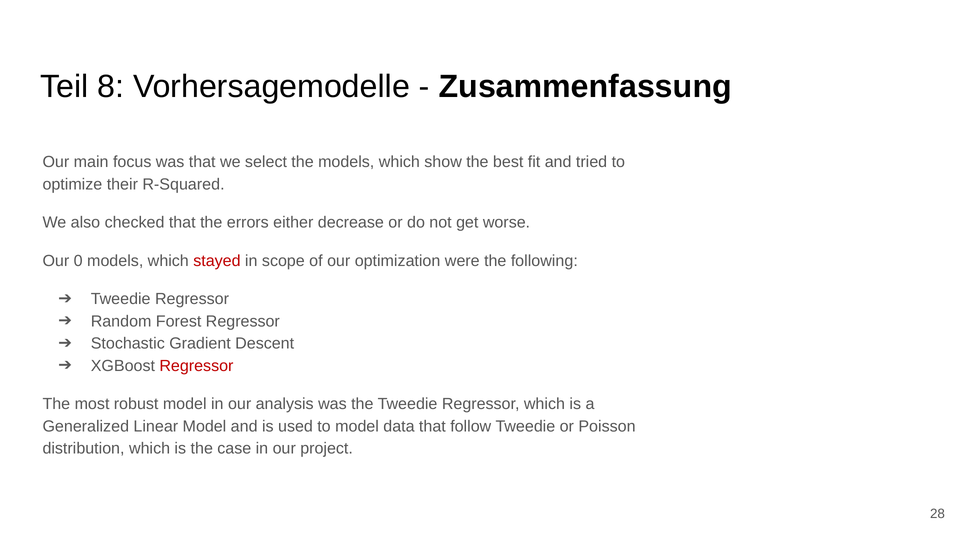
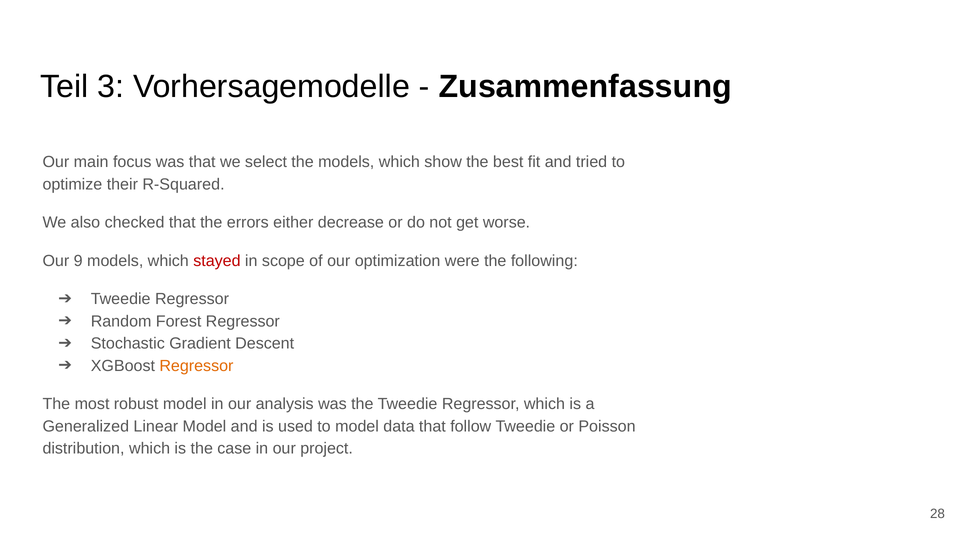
8: 8 -> 3 (111, 87)
0: 0 -> 9 (78, 261)
Regressor colour: red -> orange (196, 366)
